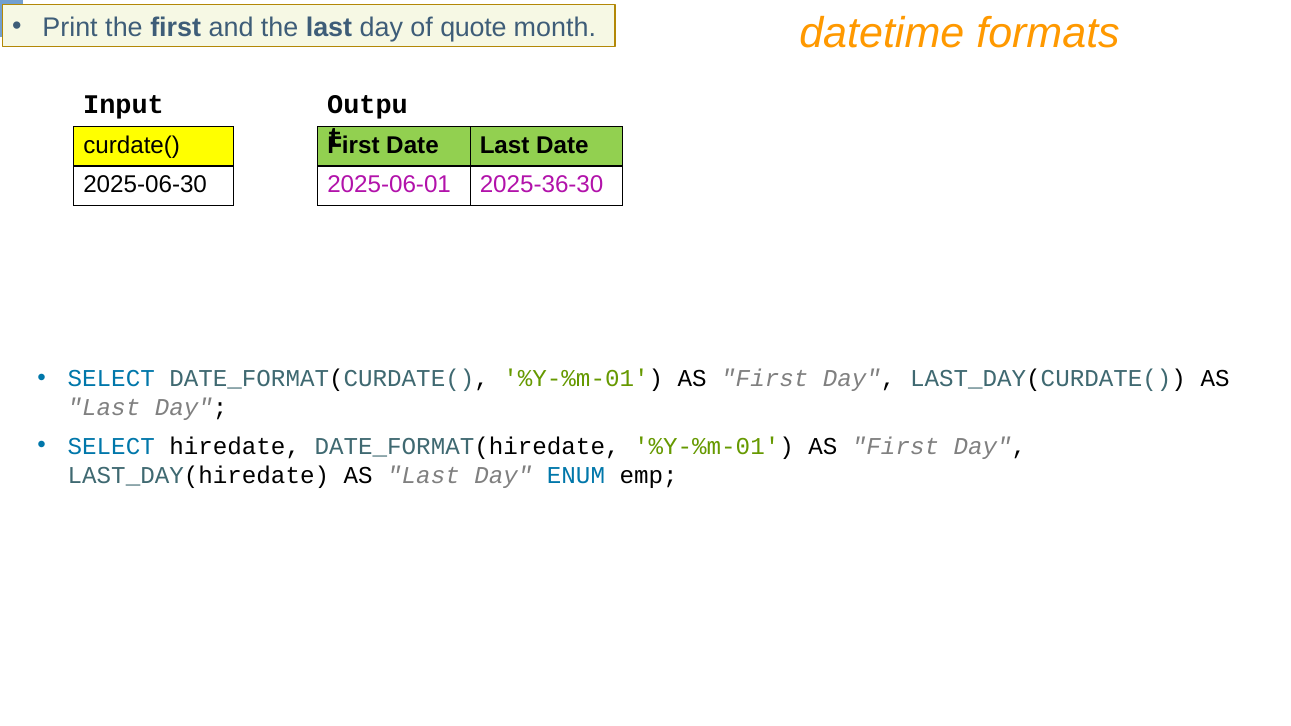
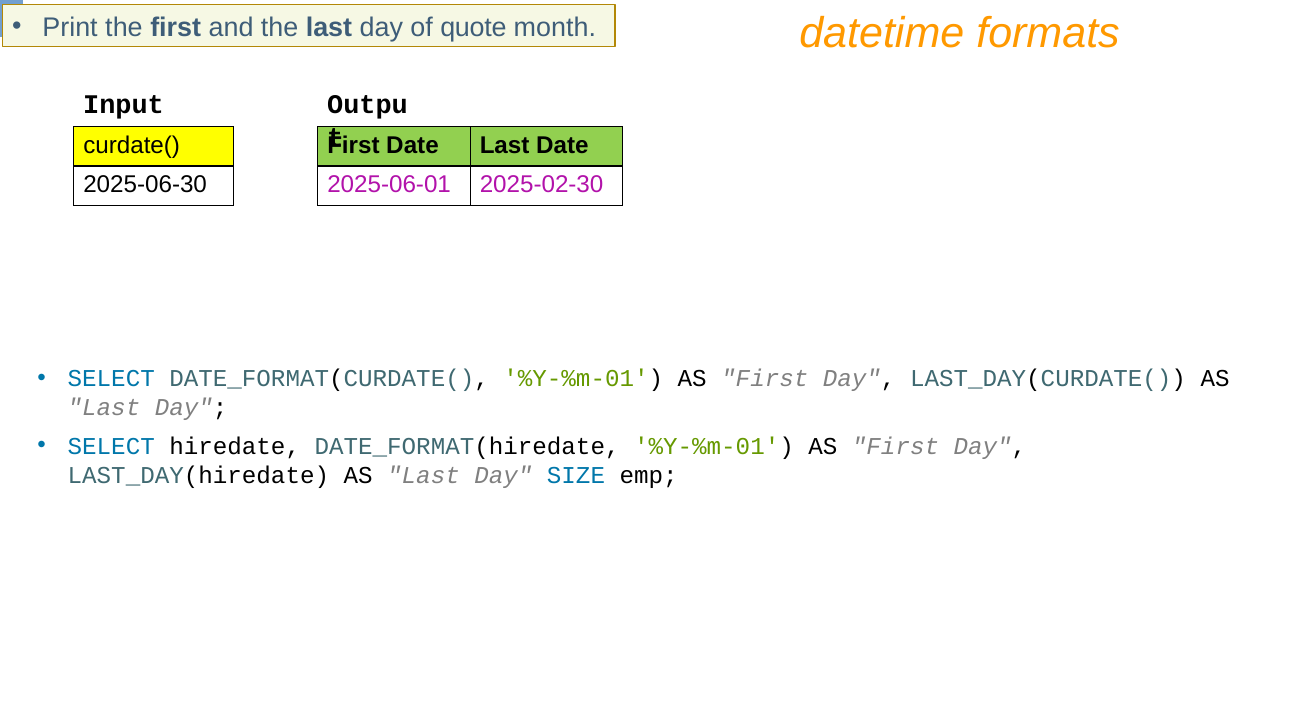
2025-36-30: 2025-36-30 -> 2025-02-30 (542, 185)
ENUM: ENUM -> SIZE (576, 475)
